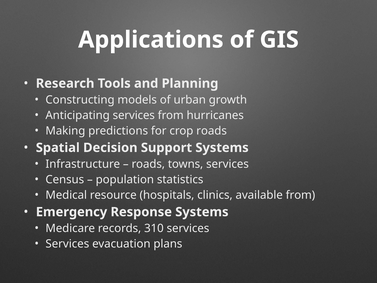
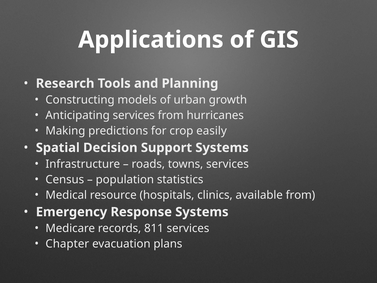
crop roads: roads -> easily (212, 131)
310: 310 -> 811 (154, 228)
Services: Services -> Chapter (67, 244)
